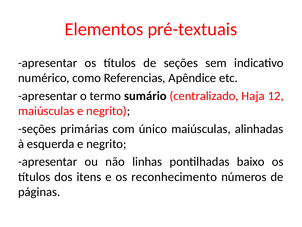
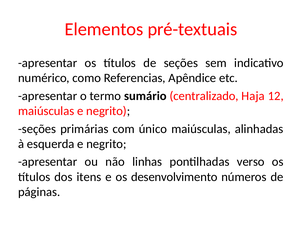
baixo: baixo -> verso (251, 161)
reconhecimento: reconhecimento -> desenvolvimento (174, 177)
